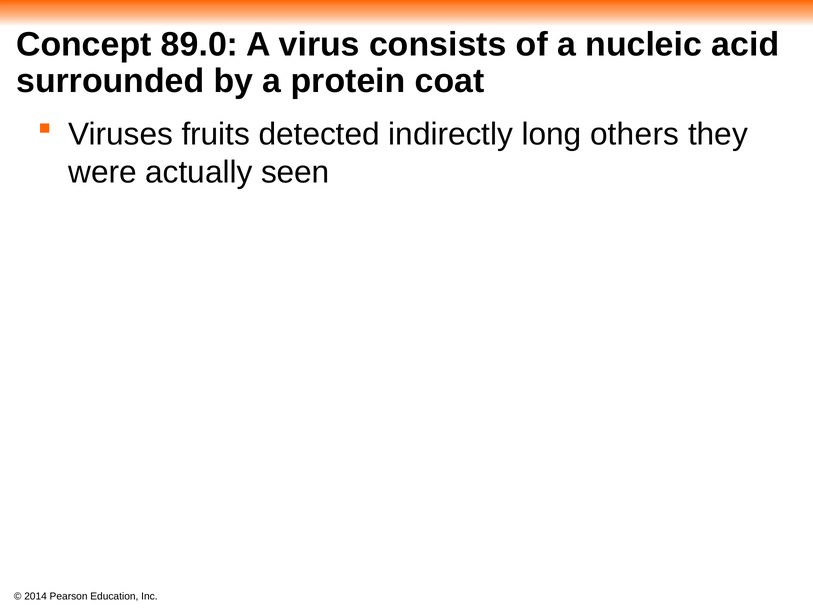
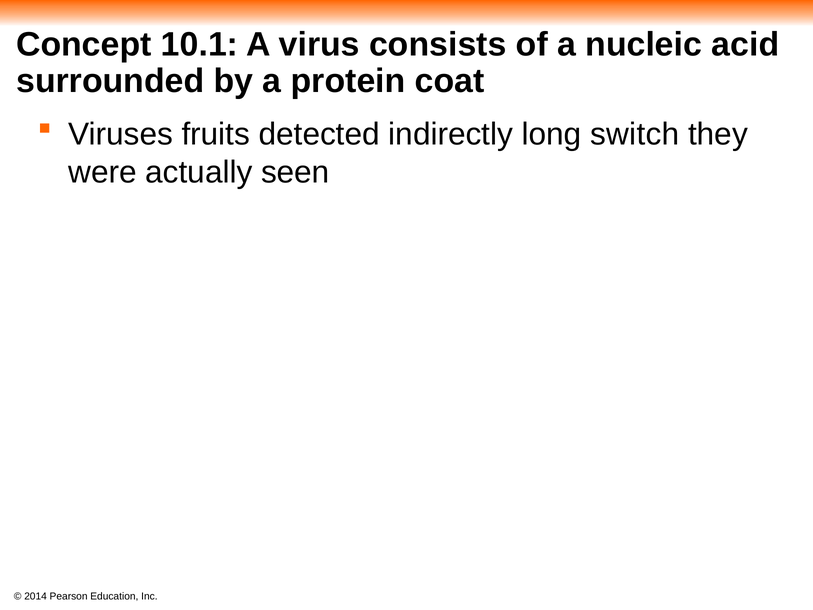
89.0: 89.0 -> 10.1 (200, 45)
others: others -> switch (635, 134)
